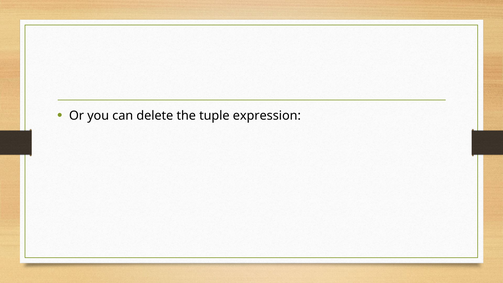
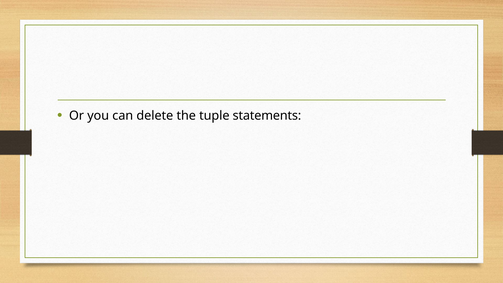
expression: expression -> statements (267, 116)
